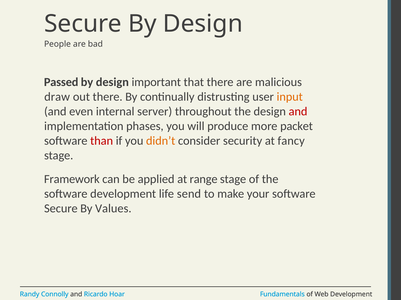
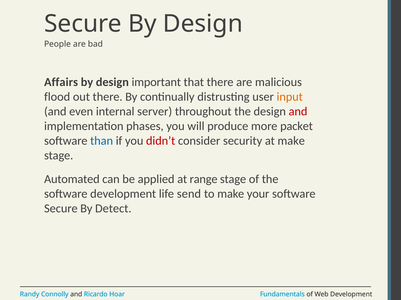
Passed: Passed -> Affairs (61, 82)
draw: draw -> flood (57, 97)
than colour: red -> blue (102, 141)
didn’t colour: orange -> red (161, 141)
at fancy: fancy -> make (291, 141)
Framework: Framework -> Automated (72, 180)
Values: Values -> Detect (113, 209)
